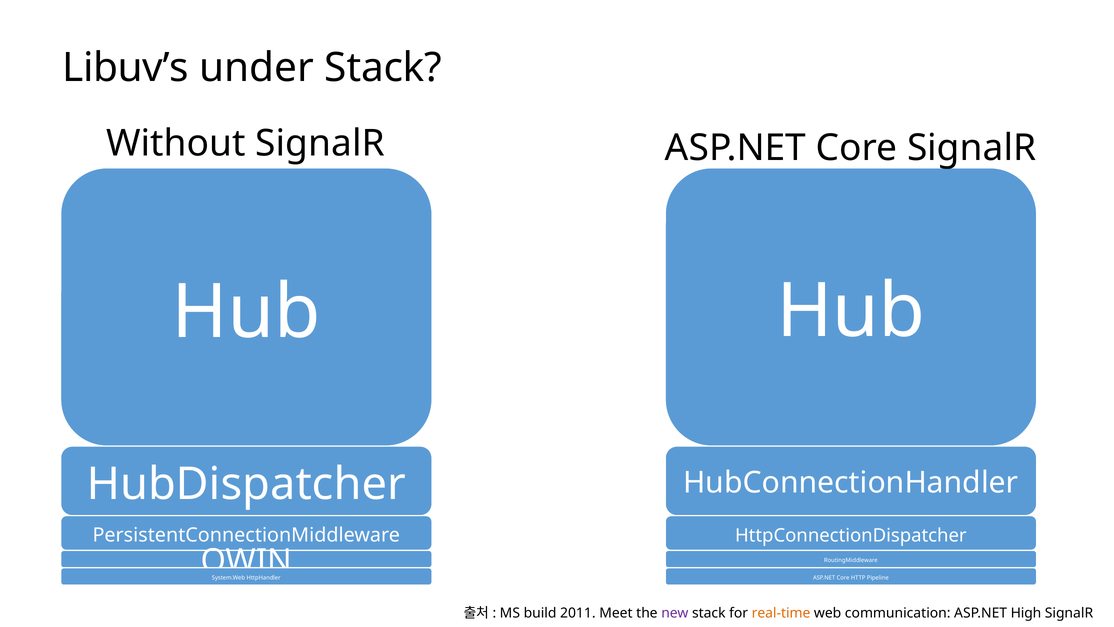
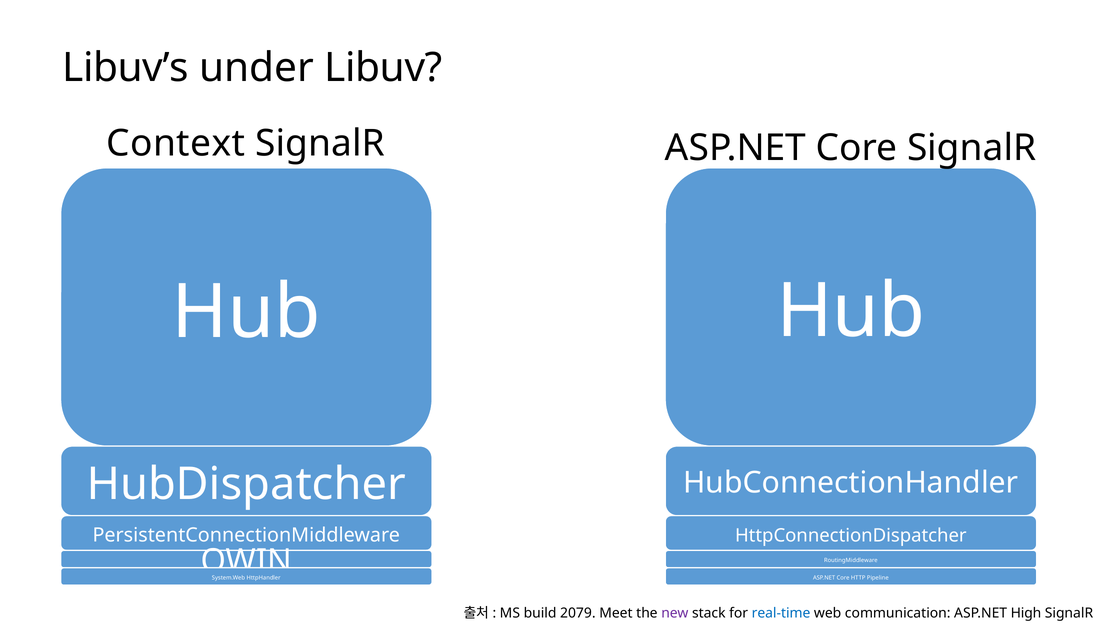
under Stack: Stack -> Libuv (383, 68)
Without: Without -> Context (176, 143)
2011: 2011 -> 2079 (578, 613)
real-time colour: orange -> blue (781, 613)
